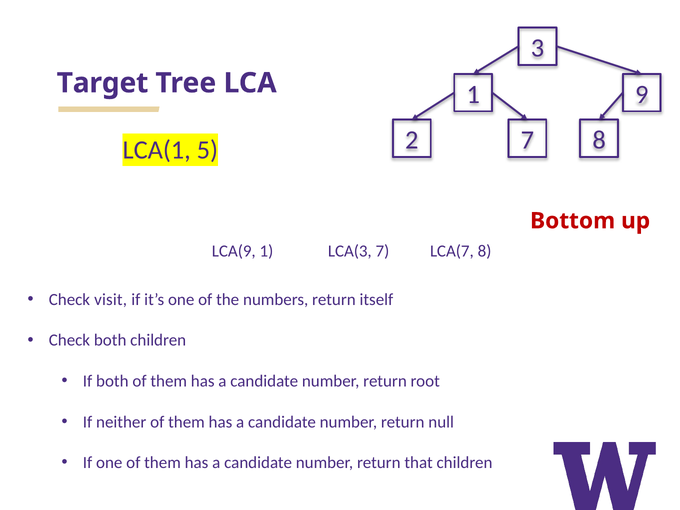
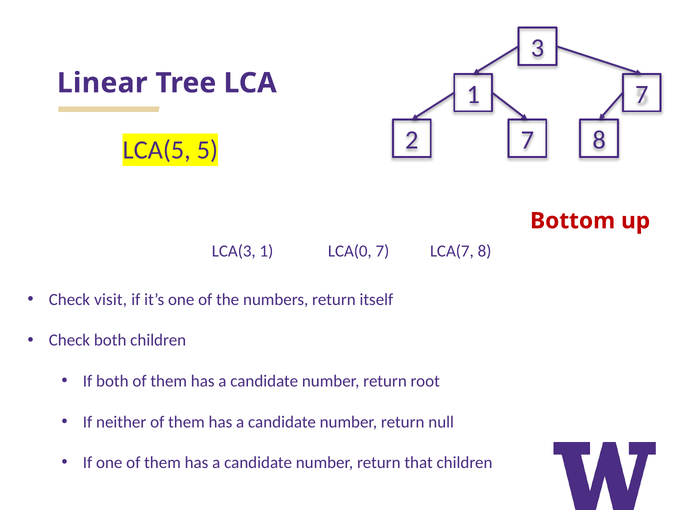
Target: Target -> Linear (102, 83)
1 9: 9 -> 7 (642, 94)
LCA(1: LCA(1 -> LCA(5 (157, 150)
LCA(9: LCA(9 -> LCA(3 (234, 251)
LCA(3: LCA(3 -> LCA(0 (350, 251)
